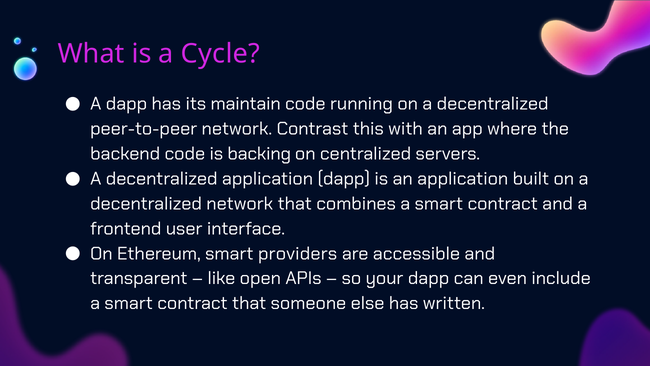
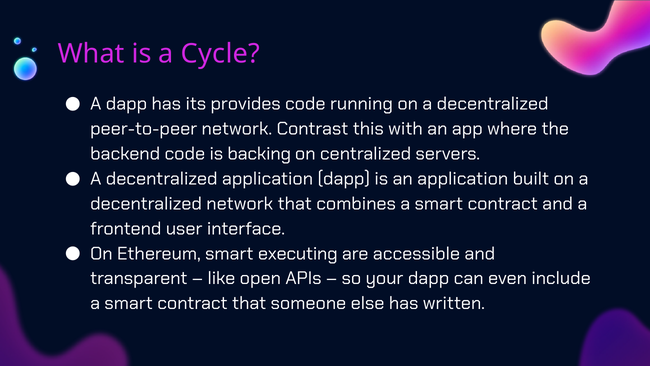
maintain: maintain -> provides (246, 104)
providers: providers -> executing (298, 253)
